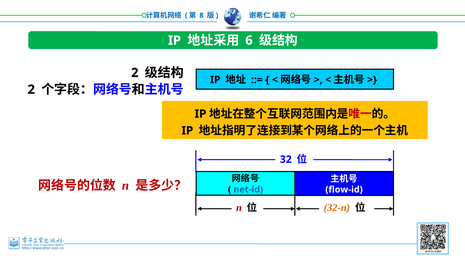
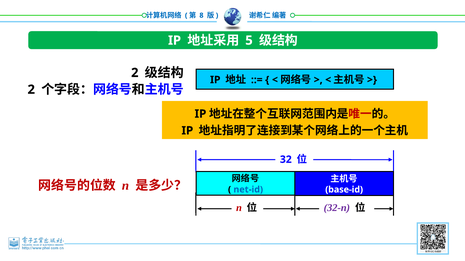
6: 6 -> 5 (249, 41)
flow-id: flow-id -> base-id (344, 190)
32-n colour: orange -> purple (337, 208)
